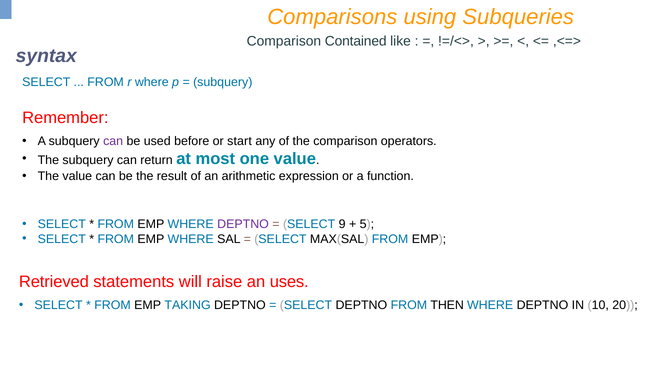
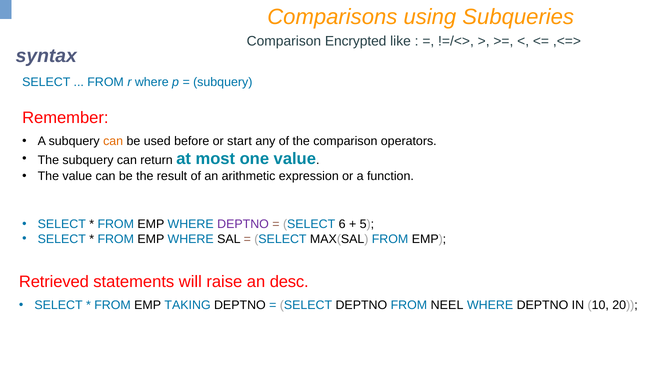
Contained: Contained -> Encrypted (356, 41)
can colour: purple -> orange (113, 142)
9: 9 -> 6 (342, 224)
uses: uses -> desc (289, 282)
THEN: THEN -> NEEL (447, 306)
